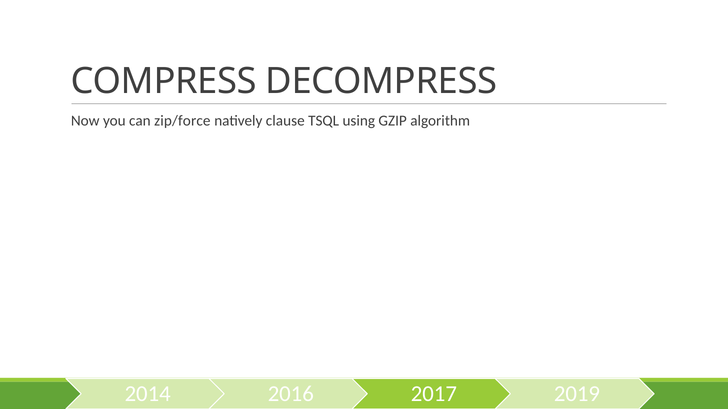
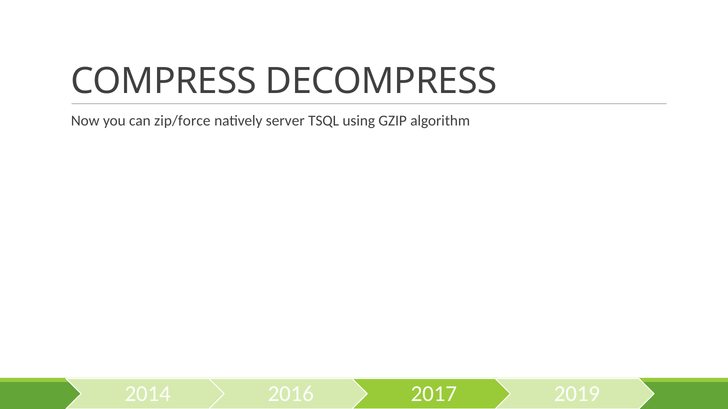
clause: clause -> server (285, 121)
